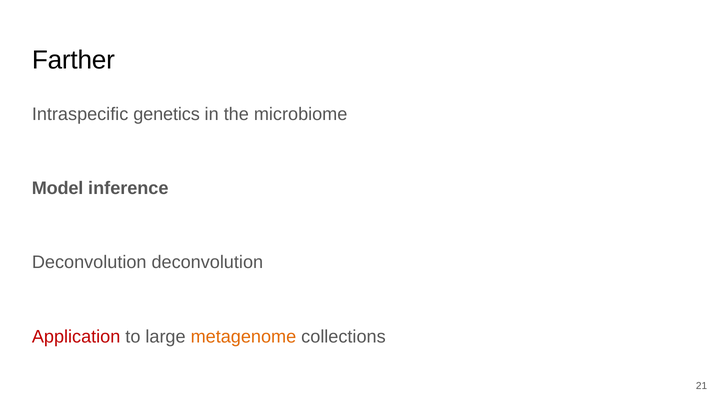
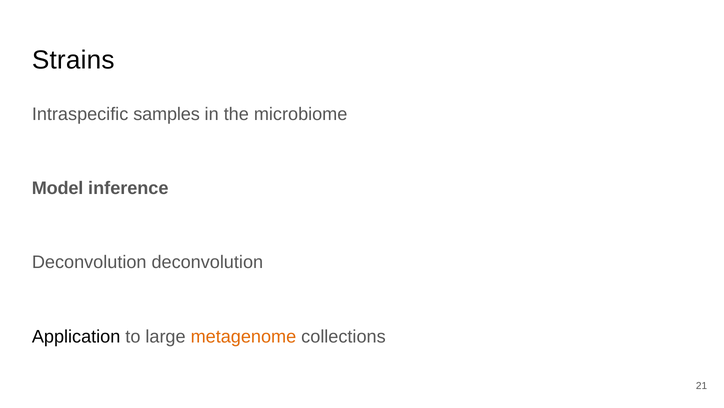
Farther: Farther -> Strains (73, 60)
genetics: genetics -> samples (167, 114)
Application colour: red -> black (76, 336)
